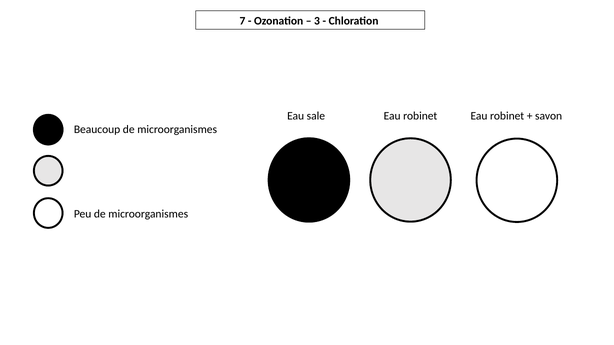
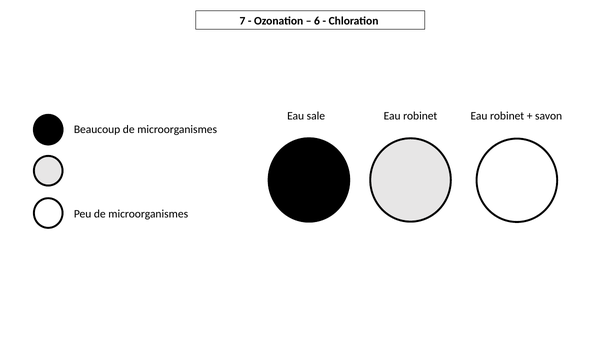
3: 3 -> 6 (317, 21)
